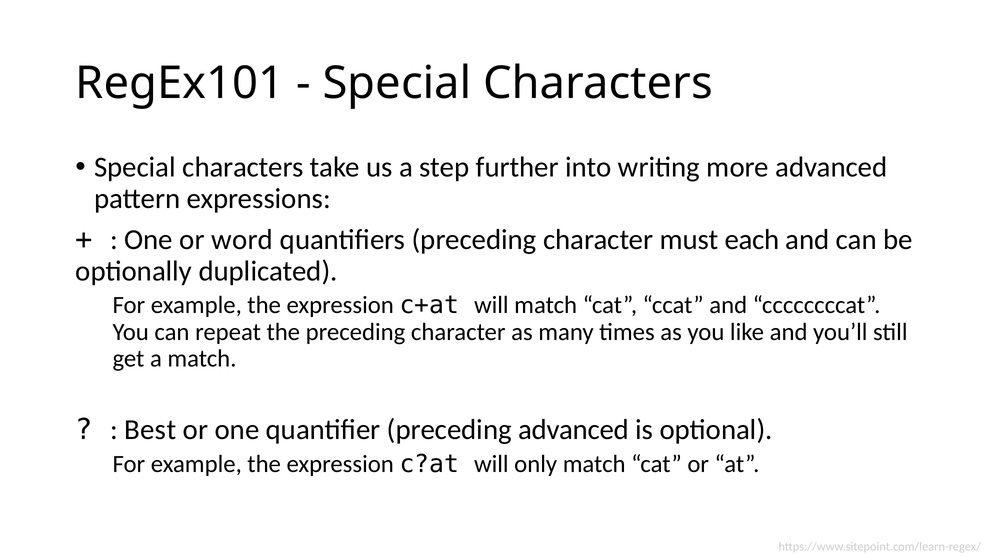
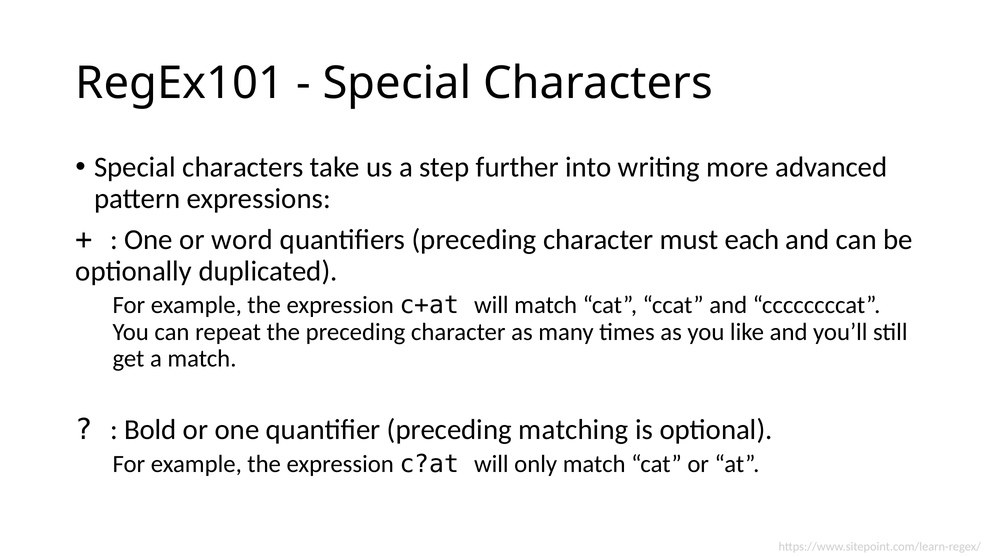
Best: Best -> Bold (150, 430)
preceding advanced: advanced -> matching (573, 430)
